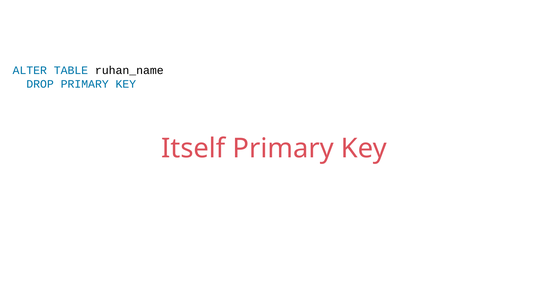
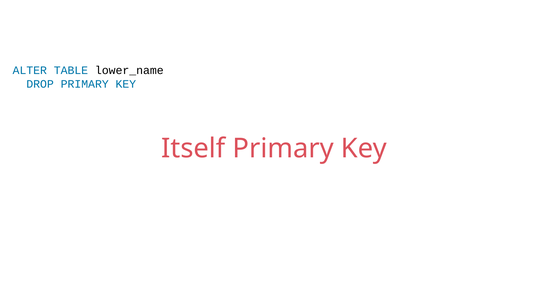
ruhan_name: ruhan_name -> lower_name (129, 71)
